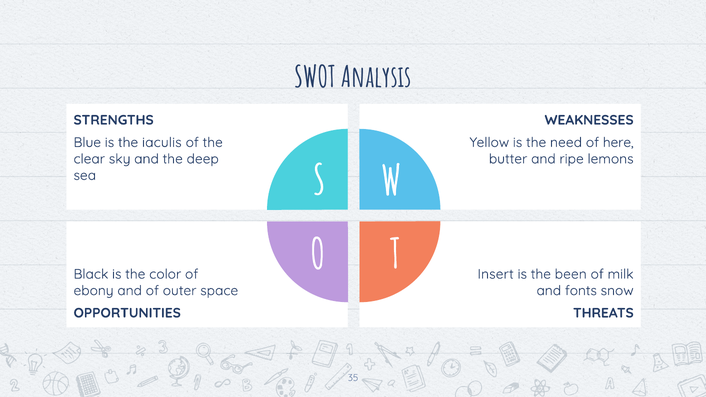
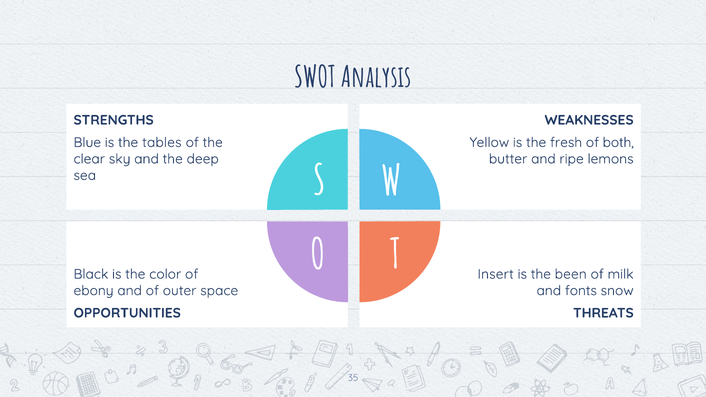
iaculis: iaculis -> tables (162, 142)
need: need -> fresh (566, 142)
here: here -> both (618, 142)
